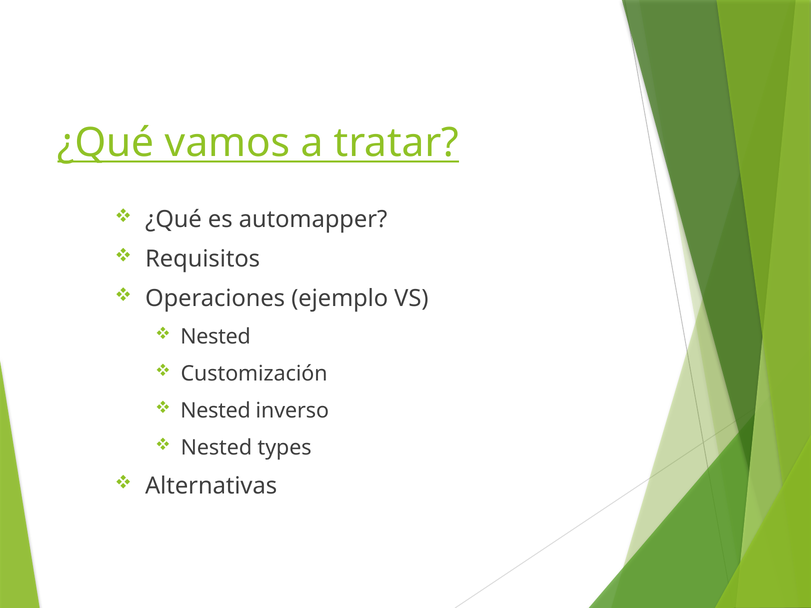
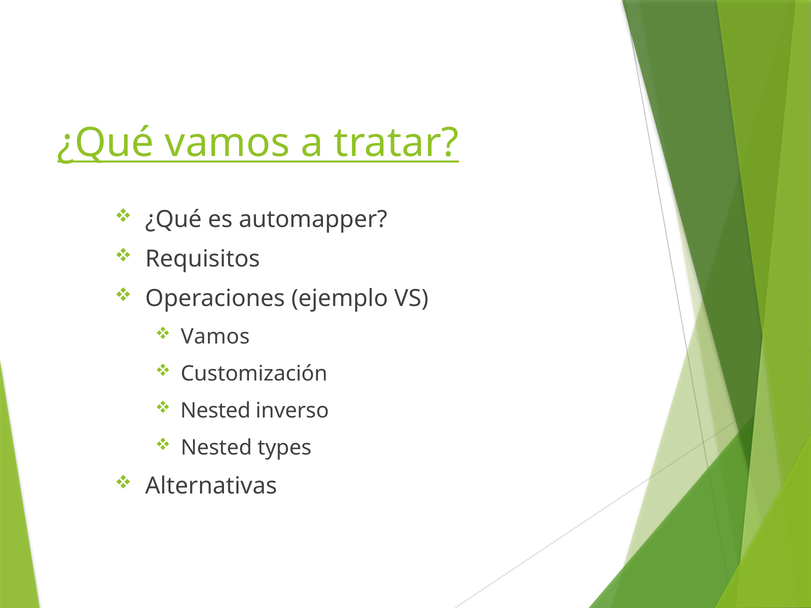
Nested: Nested -> Vamos (215, 337)
